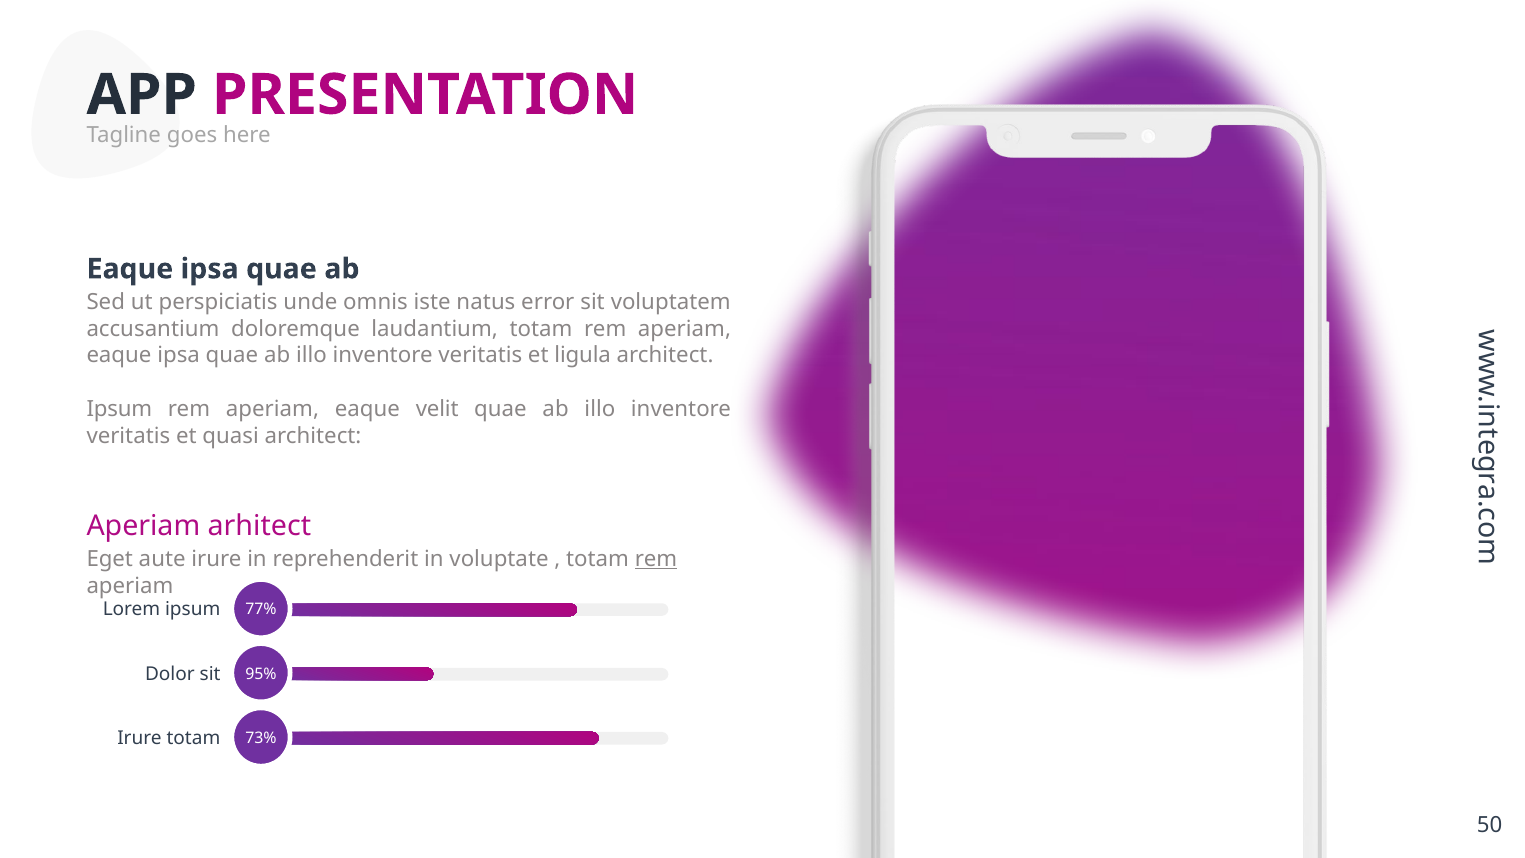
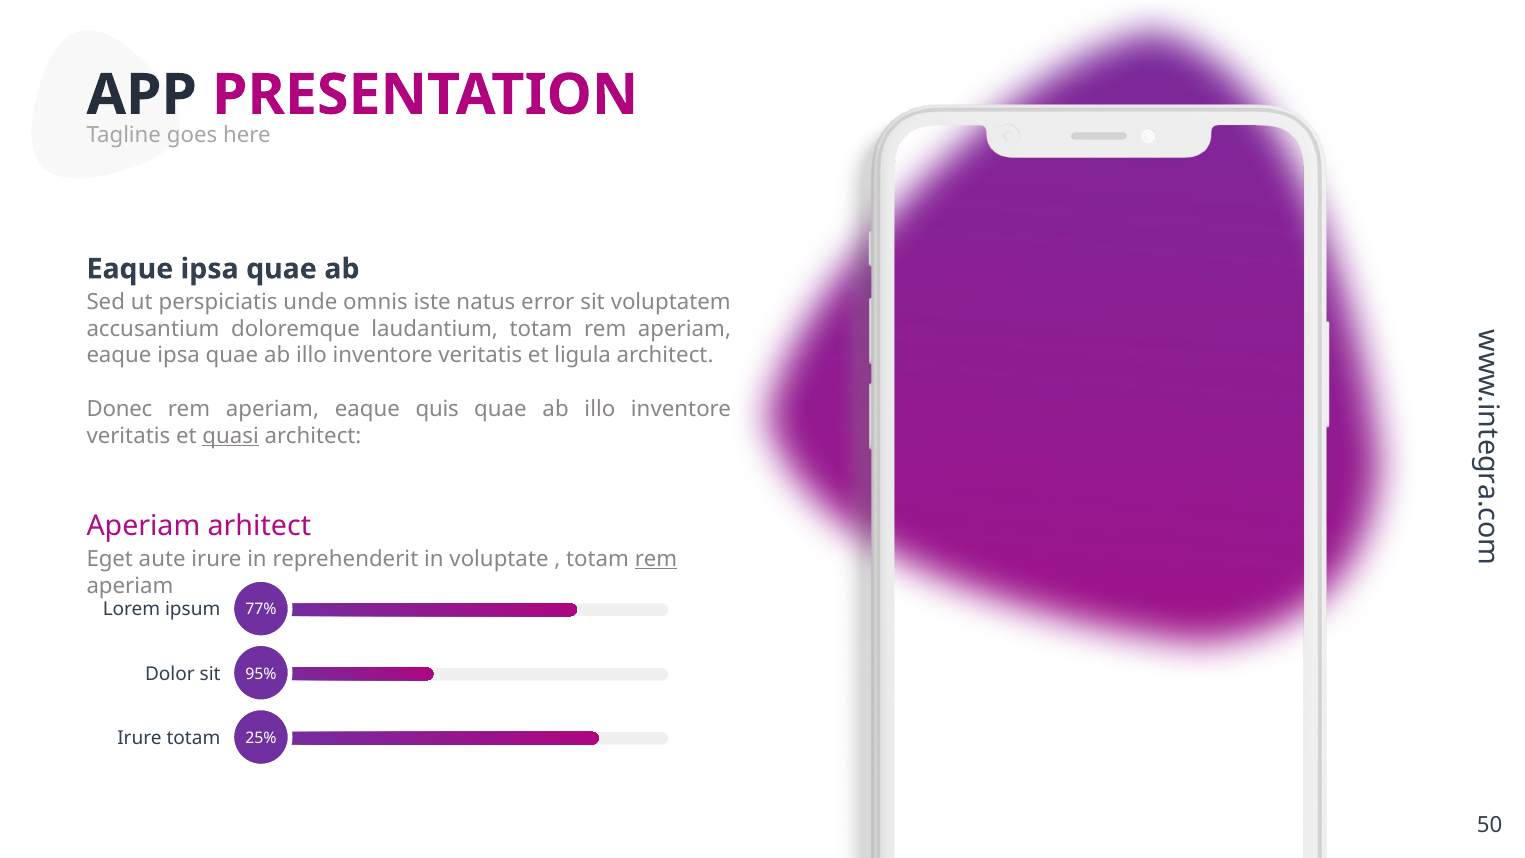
Ipsum: Ipsum -> Donec (119, 409)
velit: velit -> quis (437, 409)
quasi underline: none -> present (231, 436)
73%: 73% -> 25% (261, 738)
